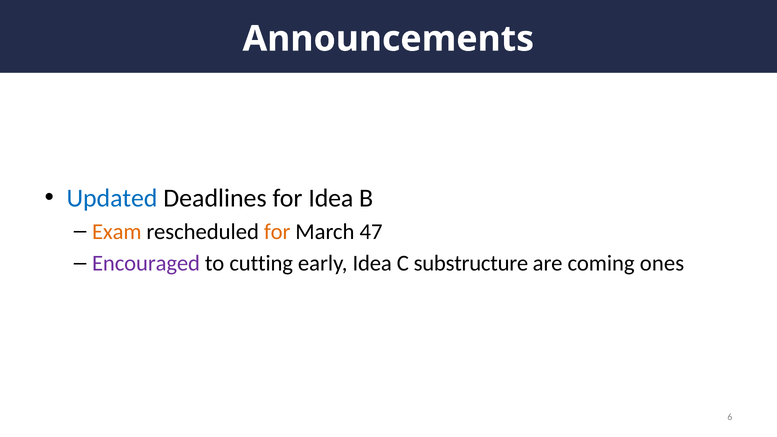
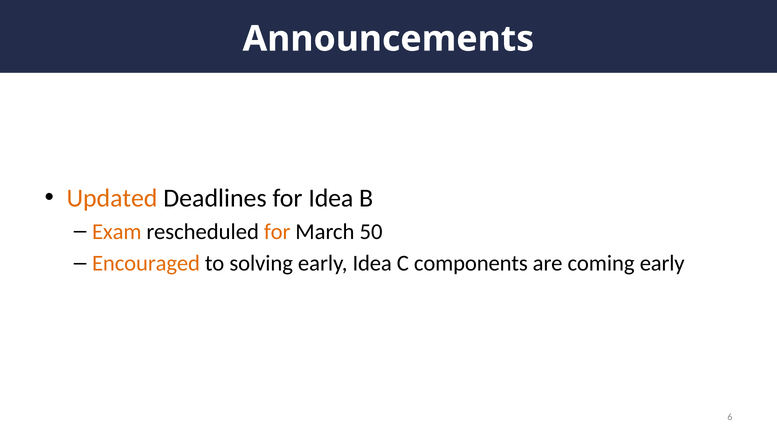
Updated colour: blue -> orange (112, 198)
47: 47 -> 50 (371, 232)
Encouraged colour: purple -> orange (146, 263)
cutting: cutting -> solving (261, 263)
substructure: substructure -> components (471, 263)
coming ones: ones -> early (662, 263)
